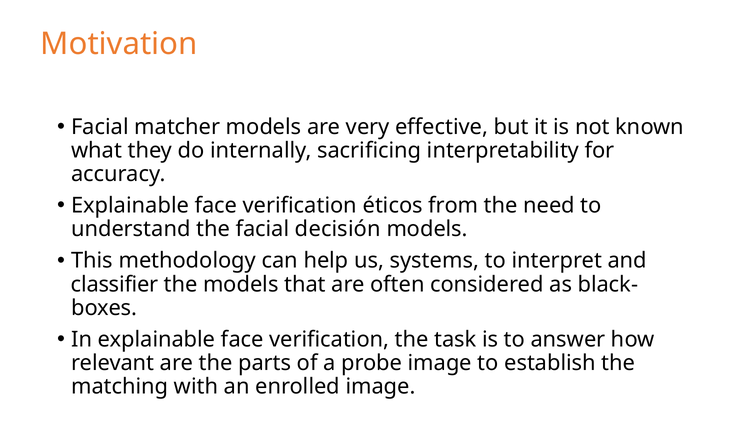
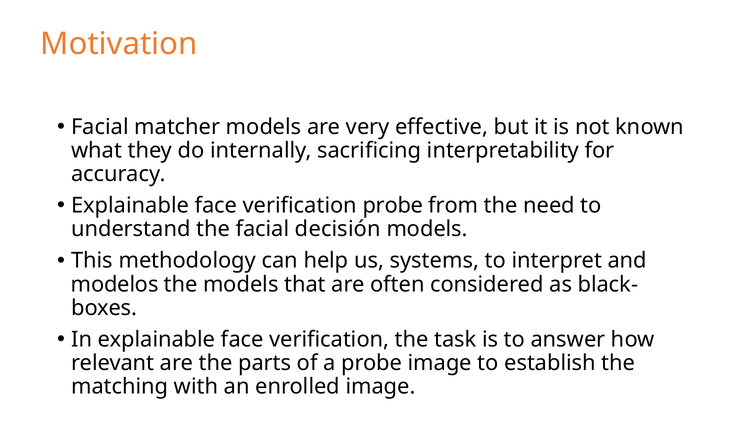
verification éticos: éticos -> probe (393, 206)
classifier: classifier -> modelos (115, 284)
